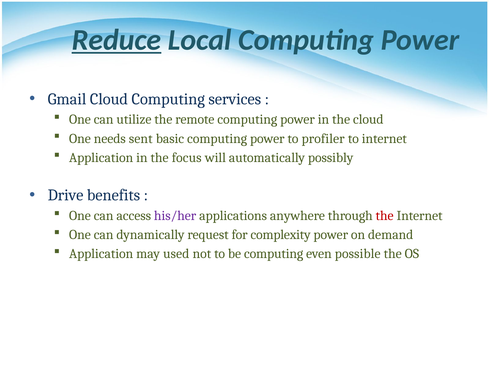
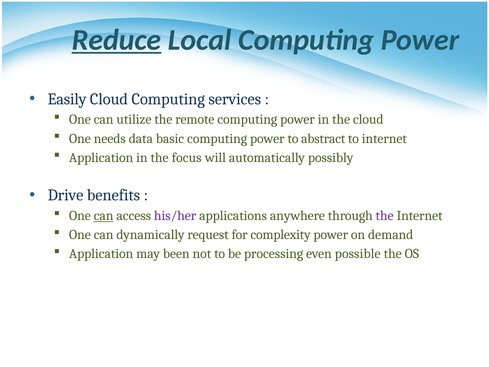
Gmail: Gmail -> Easily (67, 99)
sent: sent -> data (141, 138)
profiler: profiler -> abstract (323, 138)
can underline: none -> present (104, 216)
the colour: red -> purple (385, 216)
used: used -> been (176, 254)
be computing: computing -> processing (274, 254)
